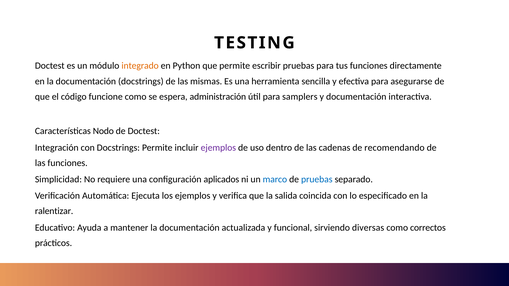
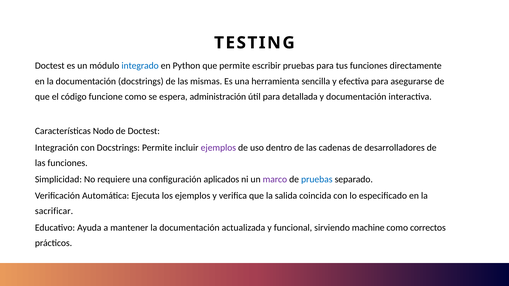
integrado colour: orange -> blue (140, 66)
samplers: samplers -> detallada (300, 97)
recomendando: recomendando -> desarrolladores (395, 148)
marco colour: blue -> purple (275, 180)
ralentizar: ralentizar -> sacrificar (54, 211)
diversas: diversas -> machine (368, 228)
